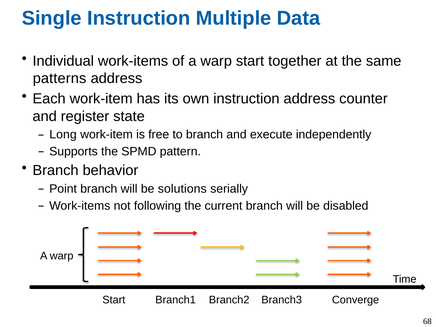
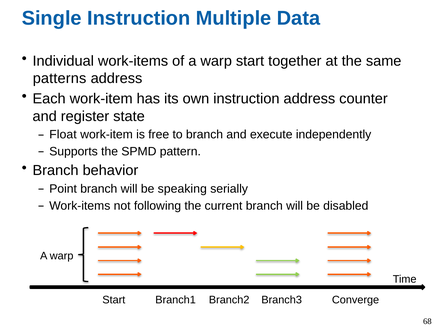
Long: Long -> Float (63, 134)
solutions: solutions -> speaking (182, 189)
